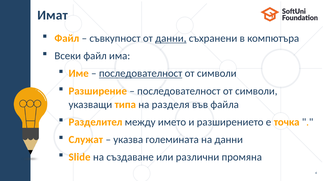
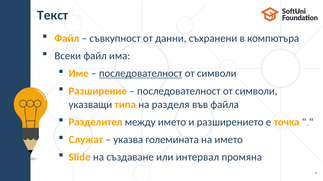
Имат: Имат -> Текст (53, 15)
данни underline: present -> none (171, 39)
на данни: данни -> името (229, 140)
различни: различни -> интервал (197, 158)
